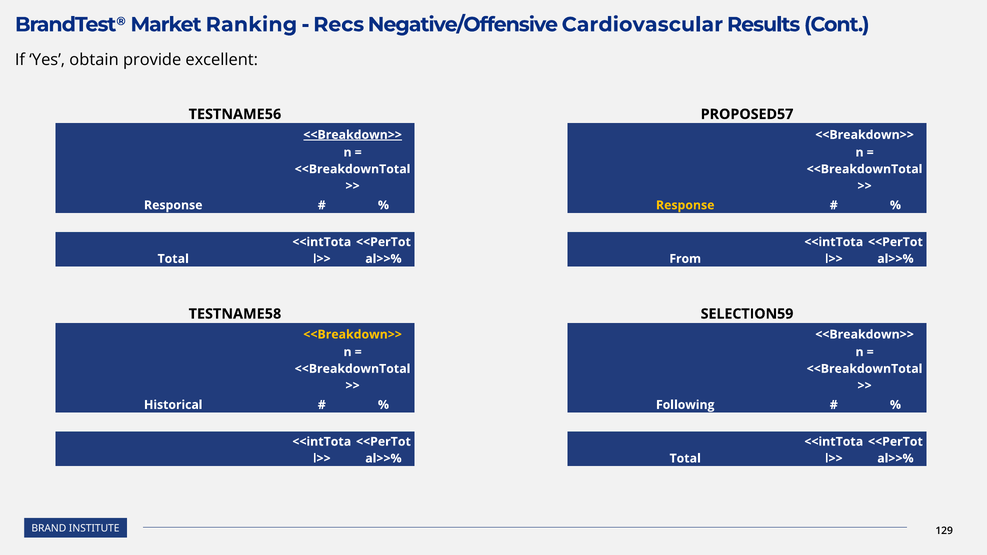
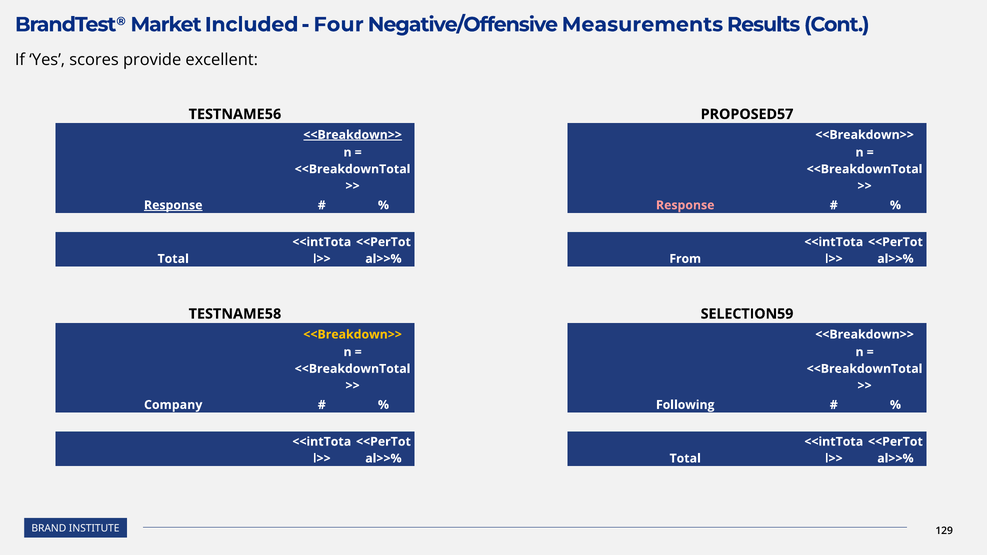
Ranking: Ranking -> Included (252, 25)
Recs: Recs -> Four (339, 25)
Cardiovascular: Cardiovascular -> Measurements (642, 25)
obtain: obtain -> scores (94, 60)
Response underline: none -> present (173, 205)
Response colour: yellow -> pink (685, 205)
Historical: Historical -> Company (173, 405)
